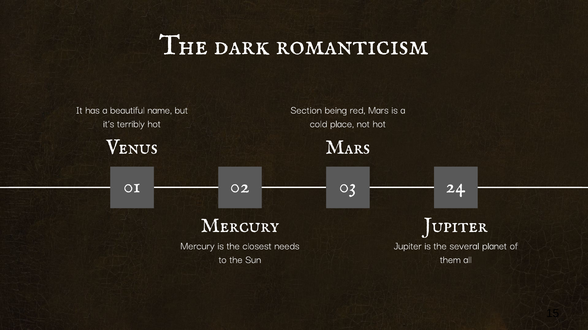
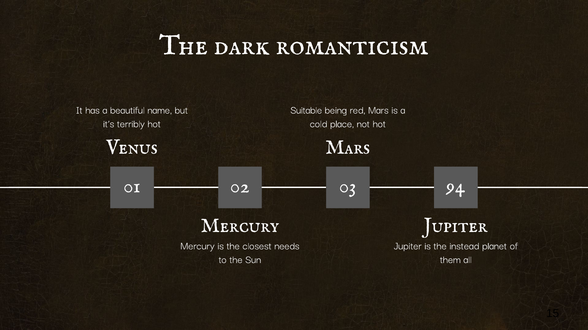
Section: Section -> Suitable (306, 110)
24: 24 -> 94 (456, 186)
several: several -> instead (464, 246)
